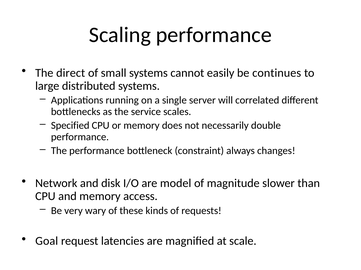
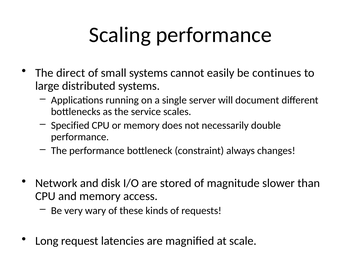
correlated: correlated -> document (257, 101)
model: model -> stored (176, 184)
Goal: Goal -> Long (47, 242)
